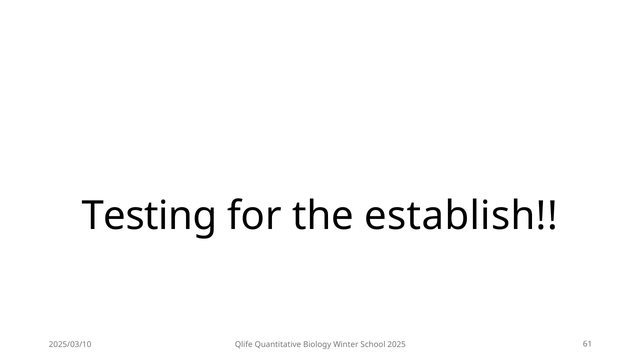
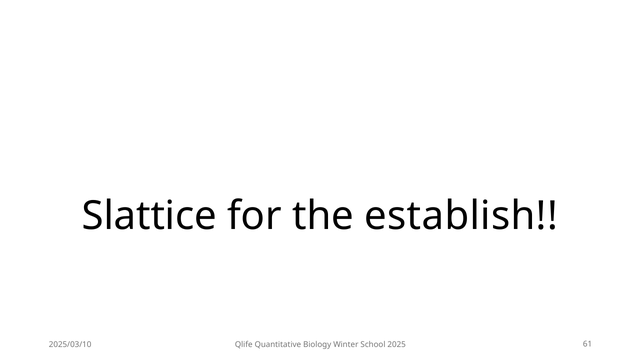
Testing: Testing -> Slattice (149, 216)
